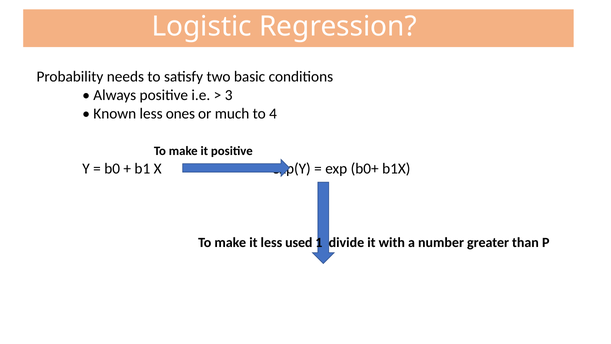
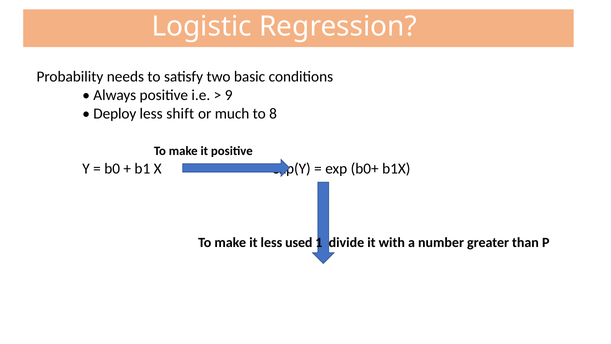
3: 3 -> 9 (229, 95)
Known: Known -> Deploy (115, 113)
ones: ones -> shift (180, 113)
4: 4 -> 8 (273, 113)
